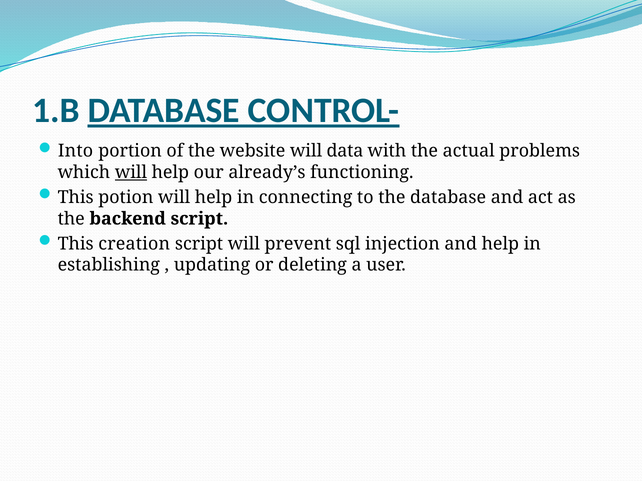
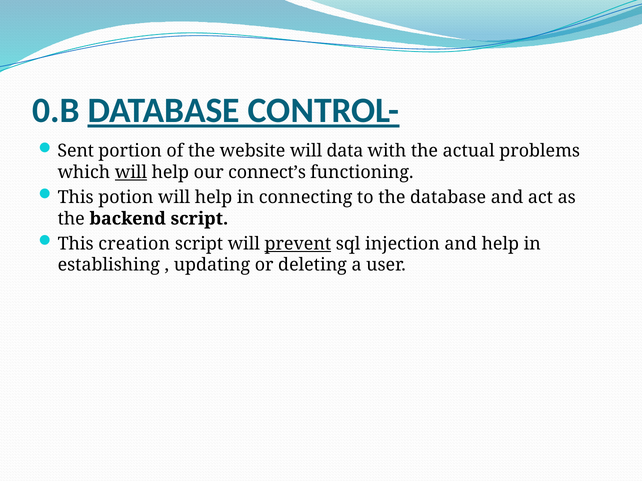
1.B: 1.B -> 0.B (56, 111)
Into: Into -> Sent (76, 151)
already’s: already’s -> connect’s (267, 172)
prevent underline: none -> present (298, 244)
